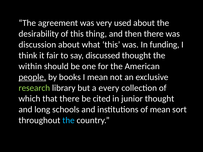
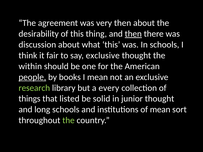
very used: used -> then (123, 23)
then underline: none -> present (133, 34)
In funding: funding -> schools (164, 45)
say discussed: discussed -> exclusive (103, 56)
which: which -> things (29, 99)
that there: there -> listed (69, 99)
cited: cited -> solid (102, 99)
the colour: light blue -> light green (68, 121)
